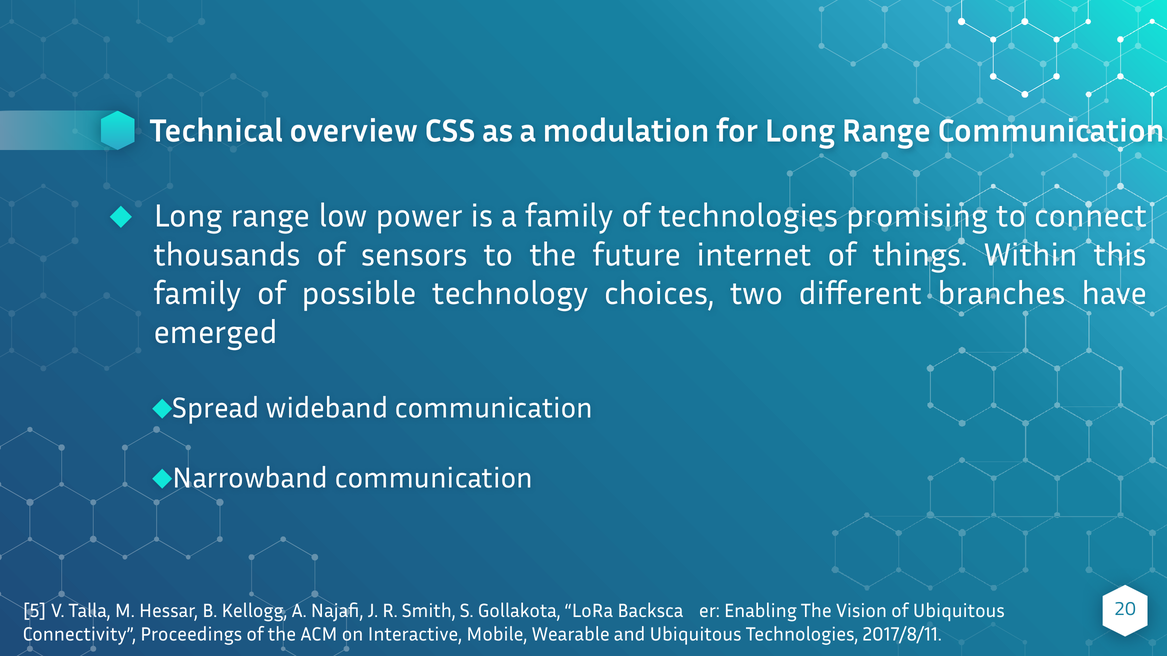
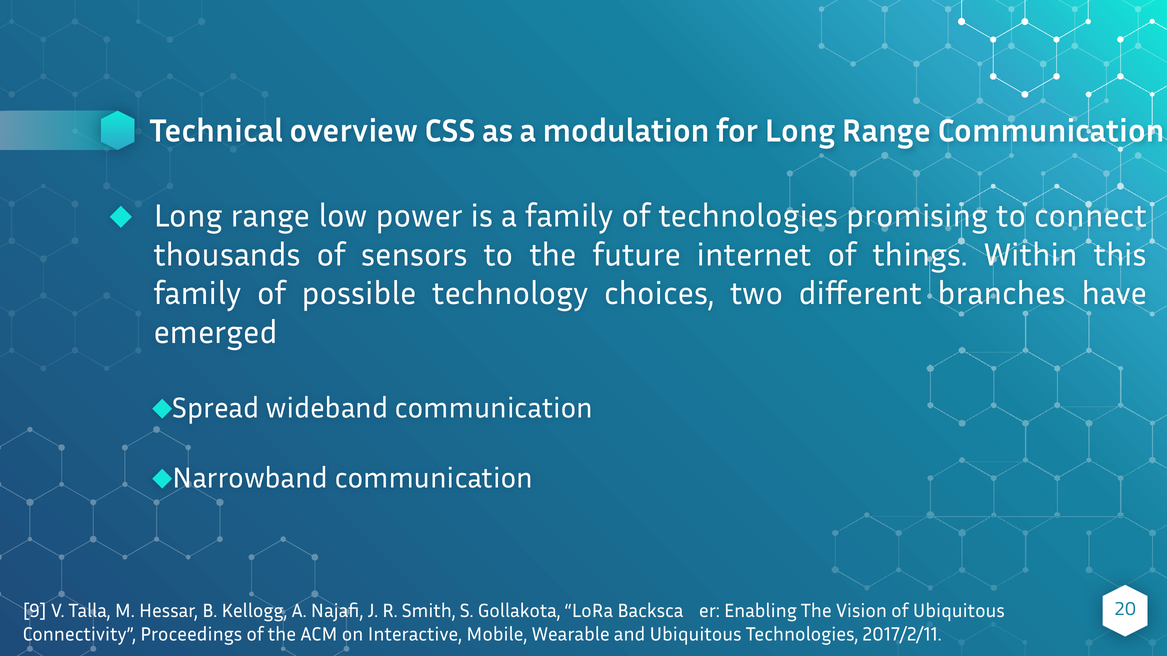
5: 5 -> 9 (35, 611)
2017/8/11: 2017/8/11 -> 2017/2/11 (902, 635)
